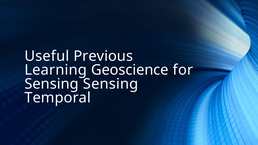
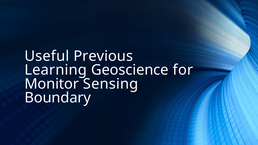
Sensing: Sensing -> Monitor (52, 84)
Temporal: Temporal -> Boundary (58, 98)
